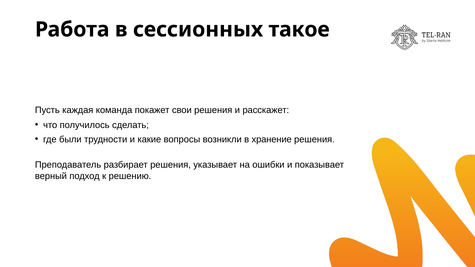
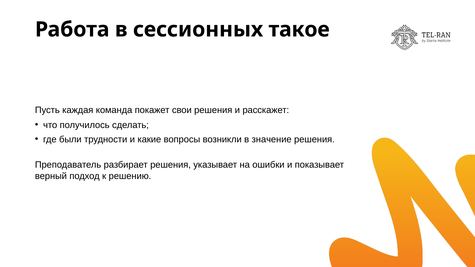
хранение: хранение -> значение (272, 140)
